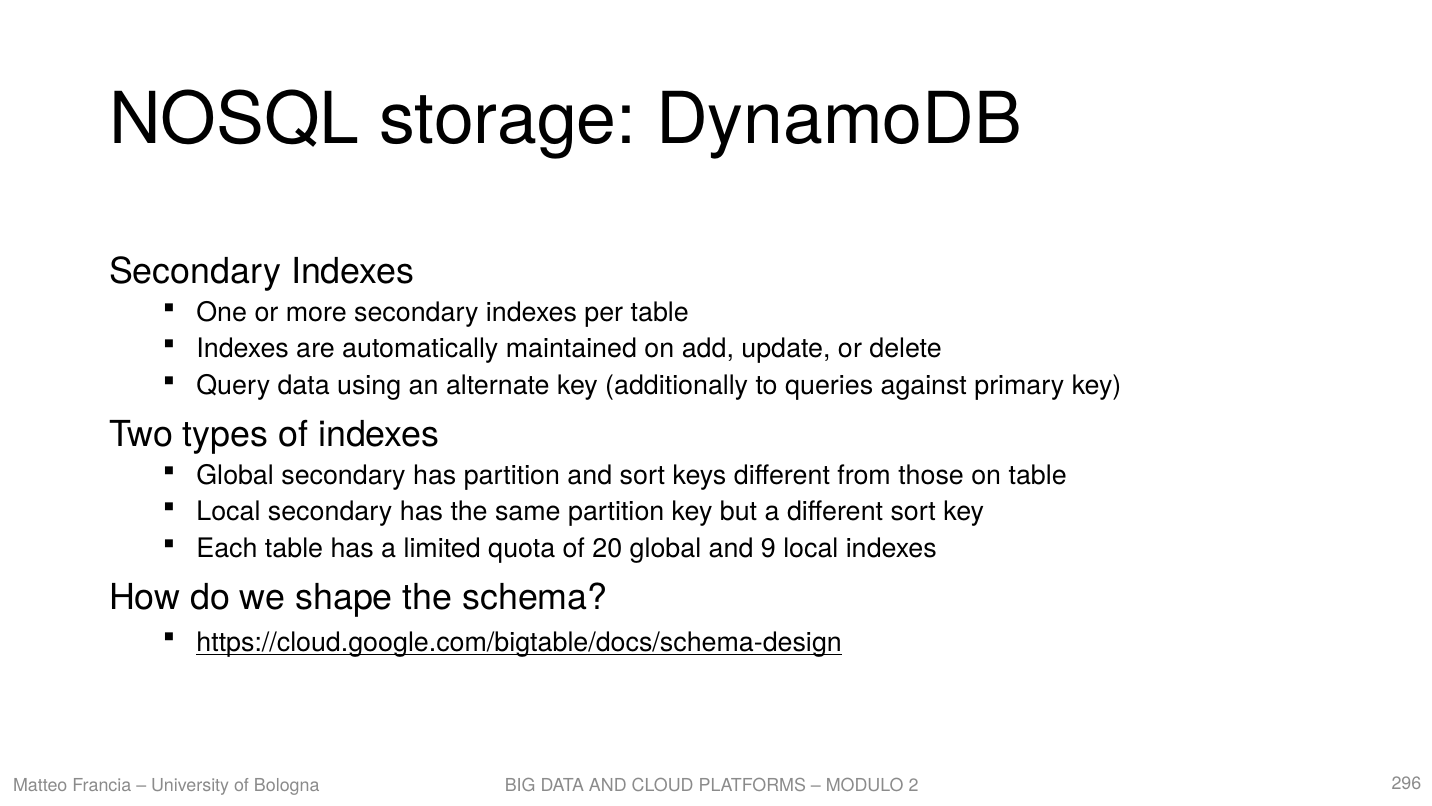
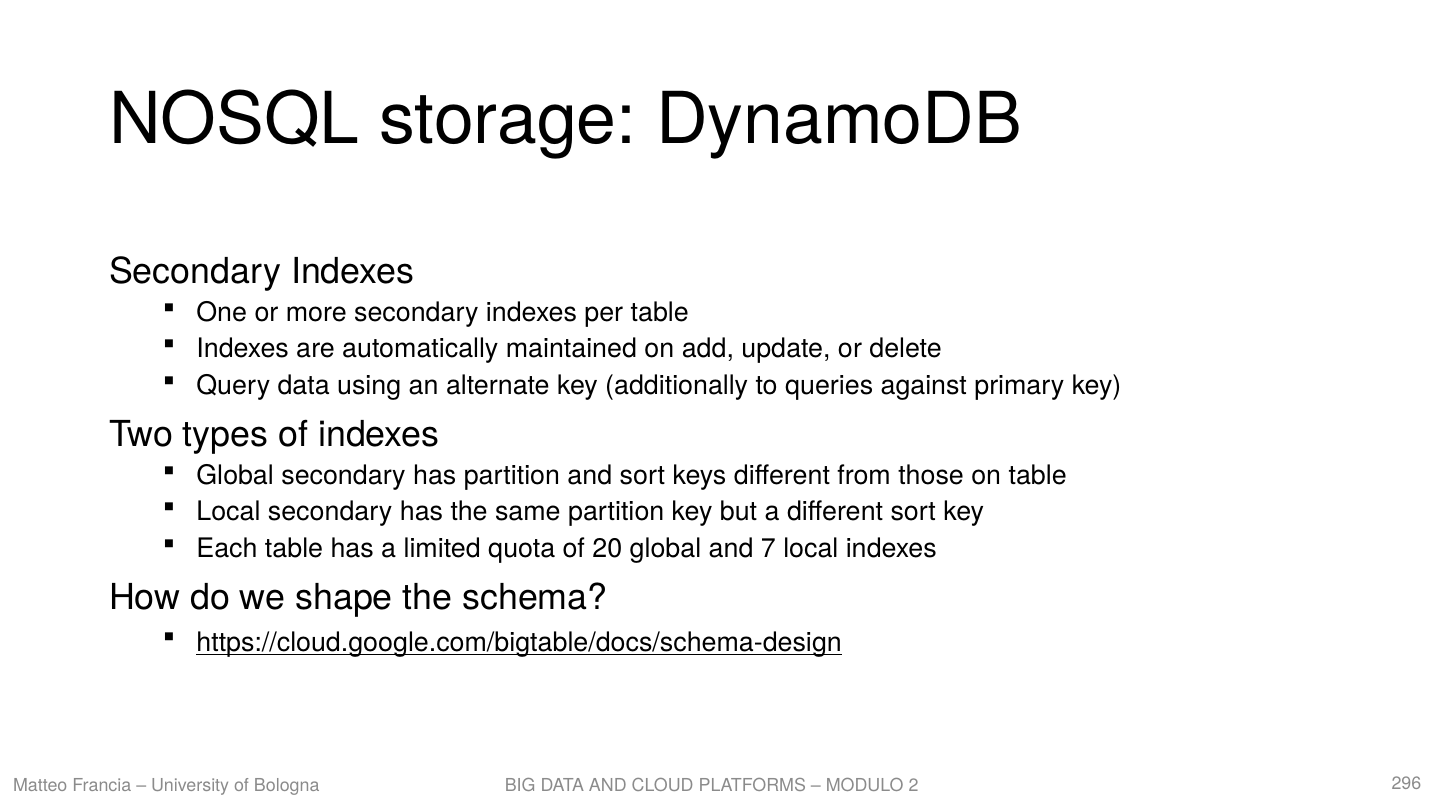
9: 9 -> 7 (768, 548)
